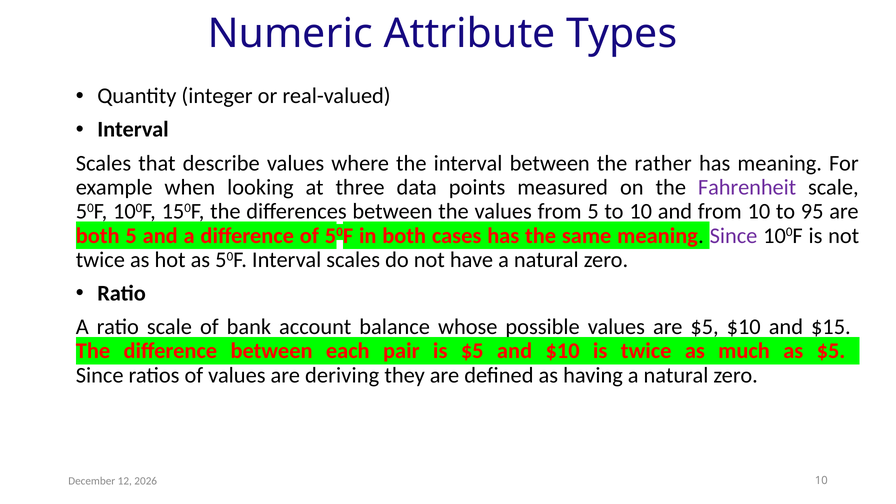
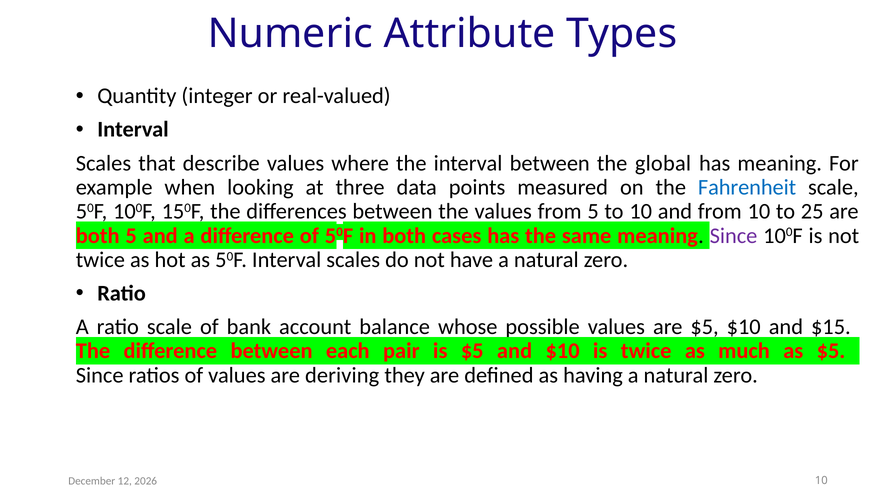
rather: rather -> global (663, 163)
Fahrenheit colour: purple -> blue (747, 187)
95: 95 -> 25 (812, 211)
